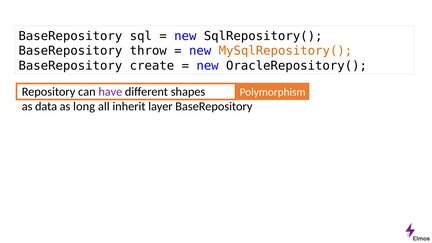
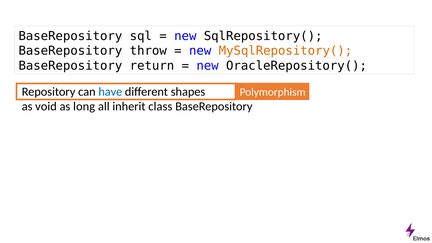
create: create -> return (152, 66)
have colour: purple -> blue (110, 92)
data: data -> void (46, 106)
layer: layer -> class (160, 106)
